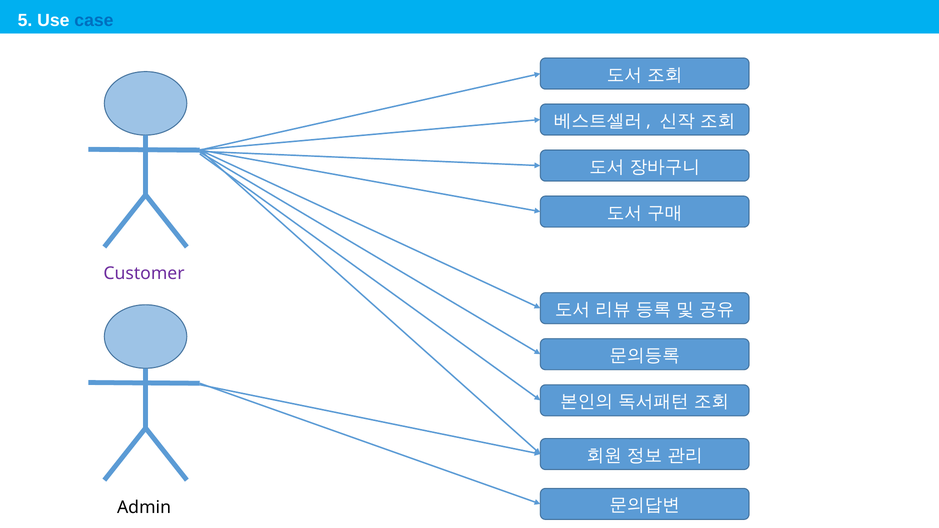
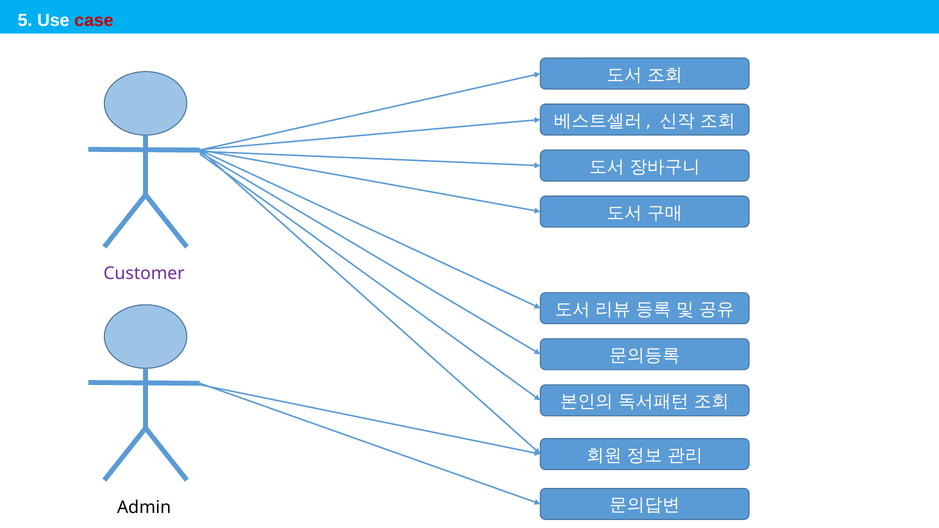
case colour: blue -> red (94, 20)
